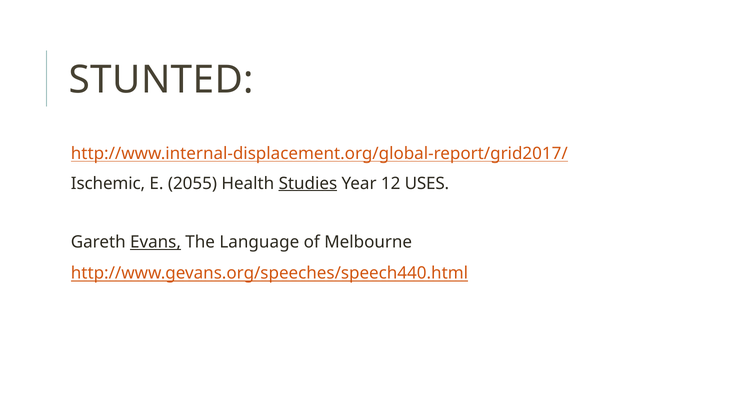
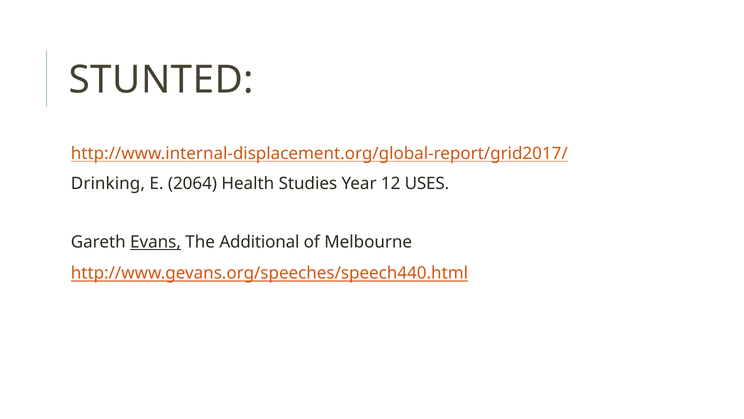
Ischemic: Ischemic -> Drinking (108, 183)
2055: 2055 -> 2064 (192, 183)
Studies underline: present -> none (308, 183)
Language: Language -> Additional (259, 242)
